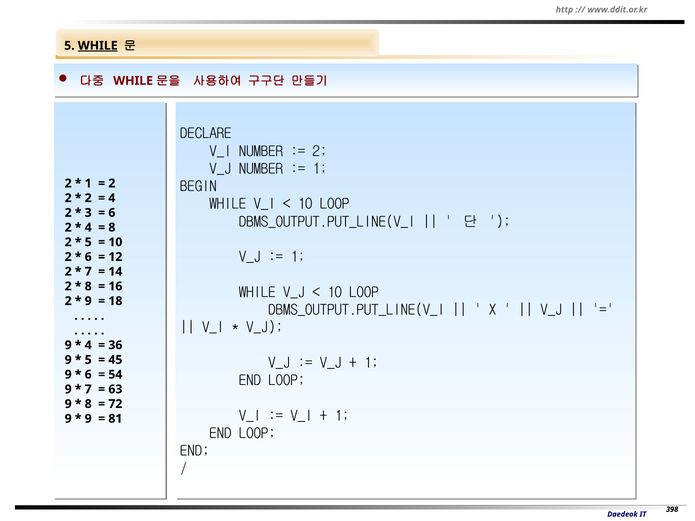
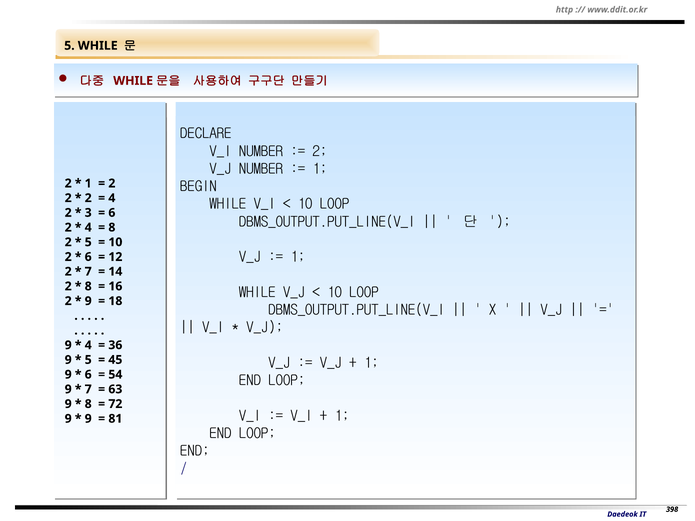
WHILE underline: present -> none (98, 46)
